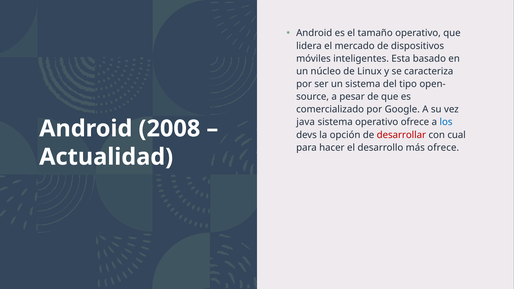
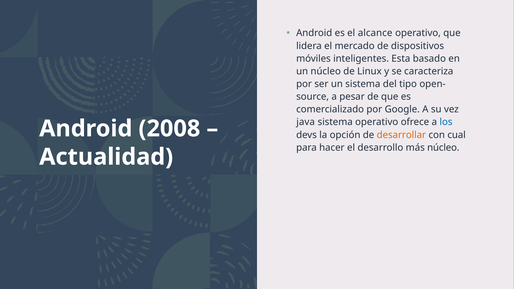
tamaño: tamaño -> alcance (375, 33)
desarrollar colour: red -> orange (401, 135)
más ofrece: ofrece -> núcleo (443, 148)
